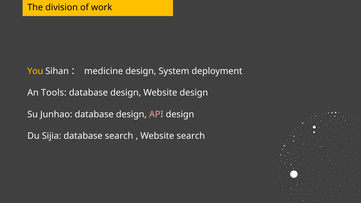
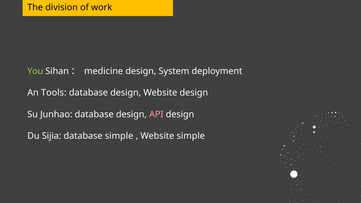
You colour: yellow -> light green (35, 71)
database search: search -> simple (119, 136)
Website search: search -> simple (191, 136)
